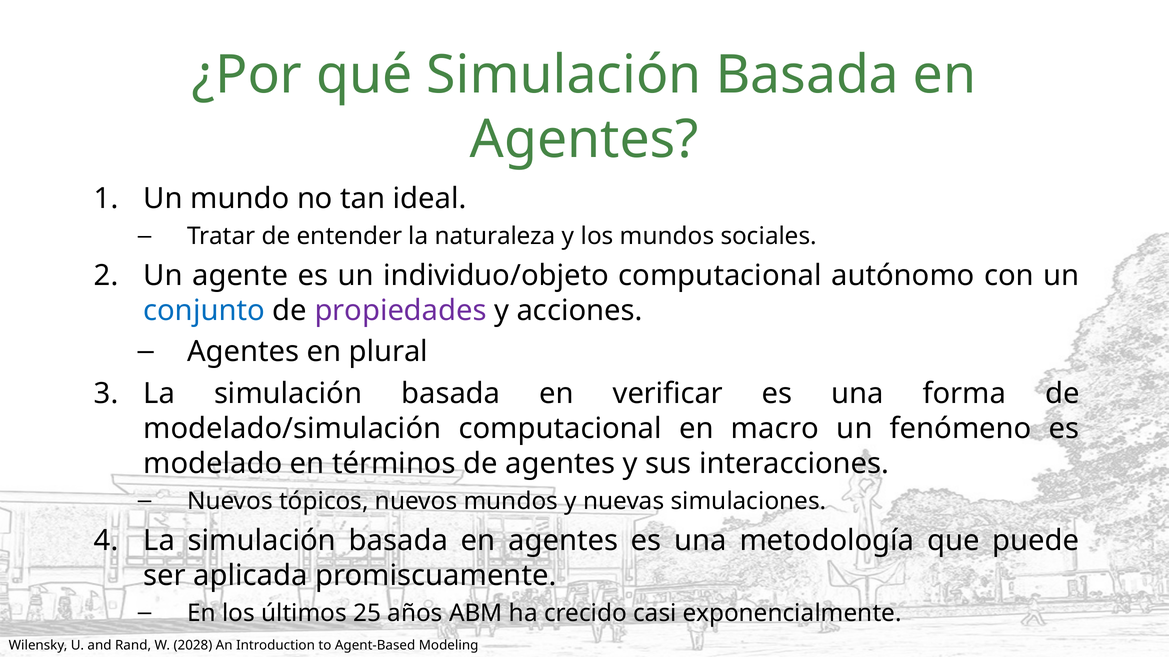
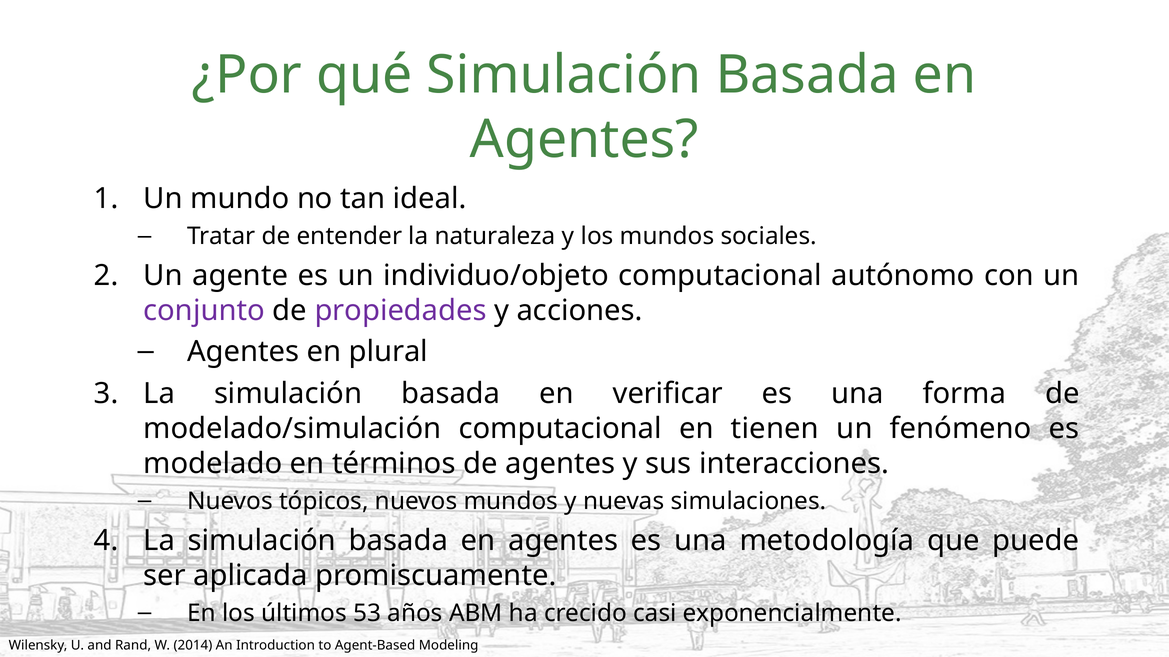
conjunto colour: blue -> purple (204, 311)
macro: macro -> tienen (775, 429)
25: 25 -> 53 (367, 614)
2028: 2028 -> 2014 (193, 646)
